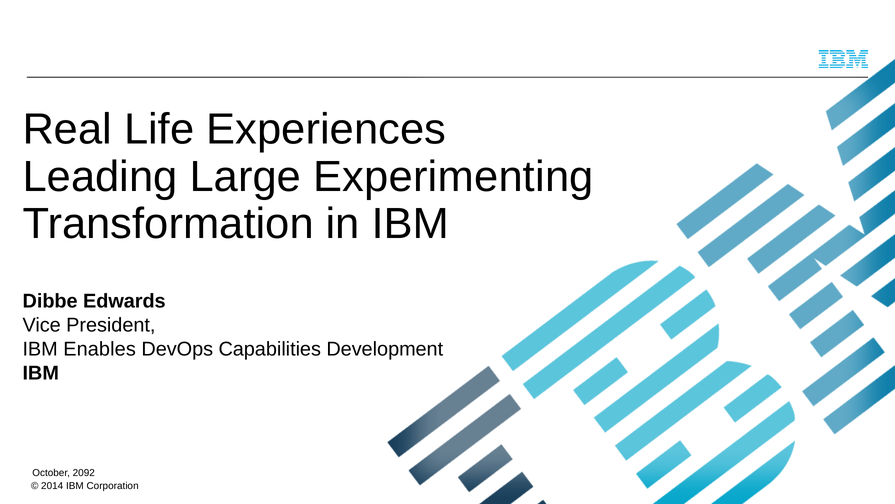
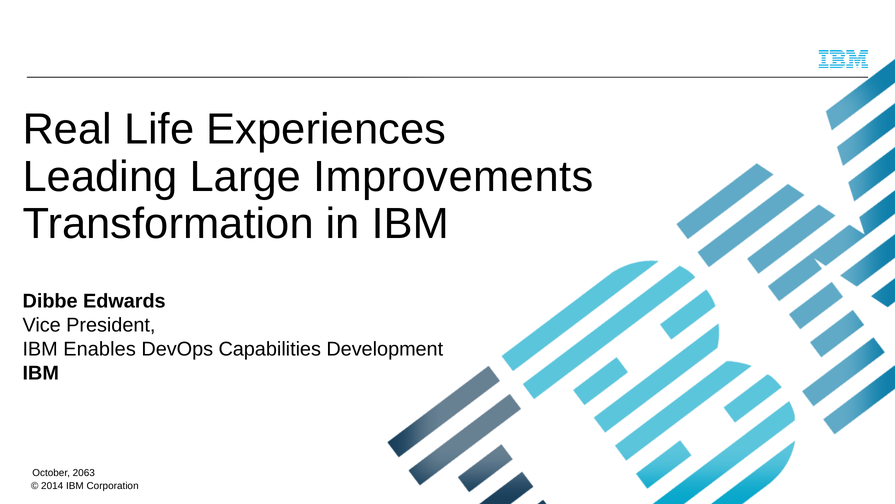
Experimenting: Experimenting -> Improvements (453, 176)
2092: 2092 -> 2063 (84, 472)
